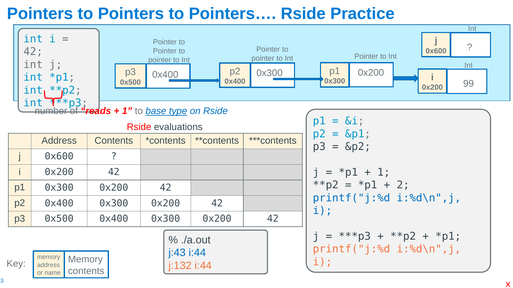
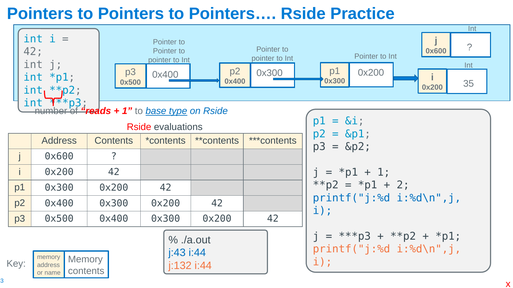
99: 99 -> 35 (469, 84)
